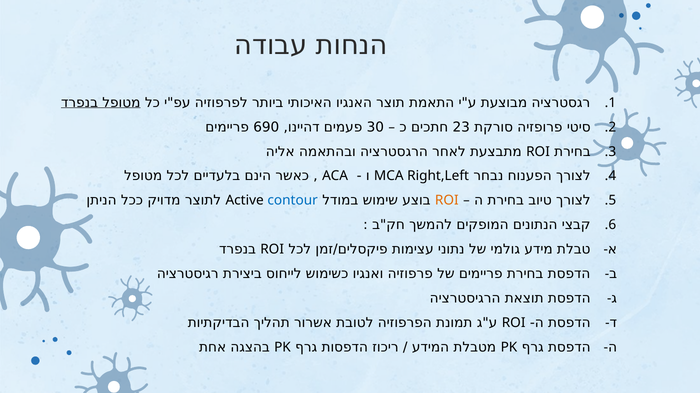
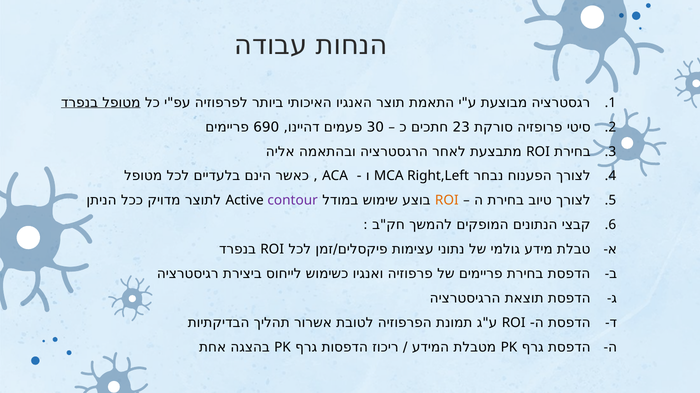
contour colour: blue -> purple (293, 201)
